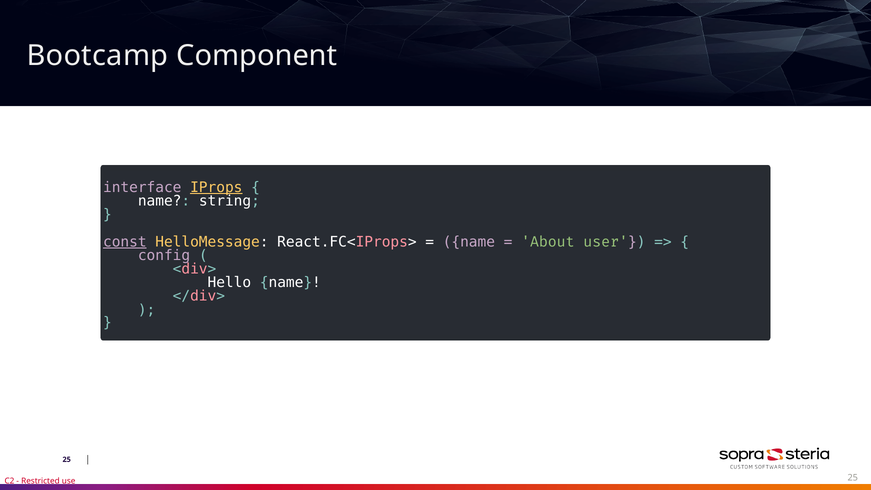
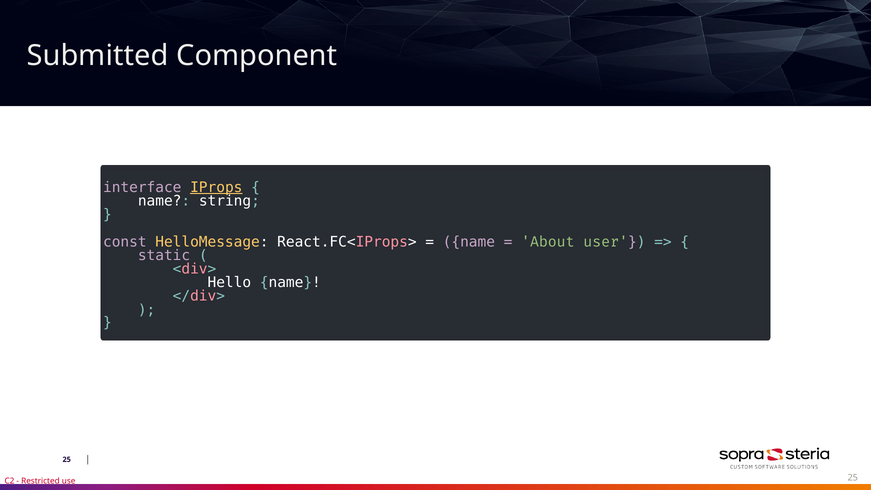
Bootcamp: Bootcamp -> Submitted (98, 55)
const underline: present -> none (125, 242)
config: config -> static (164, 255)
